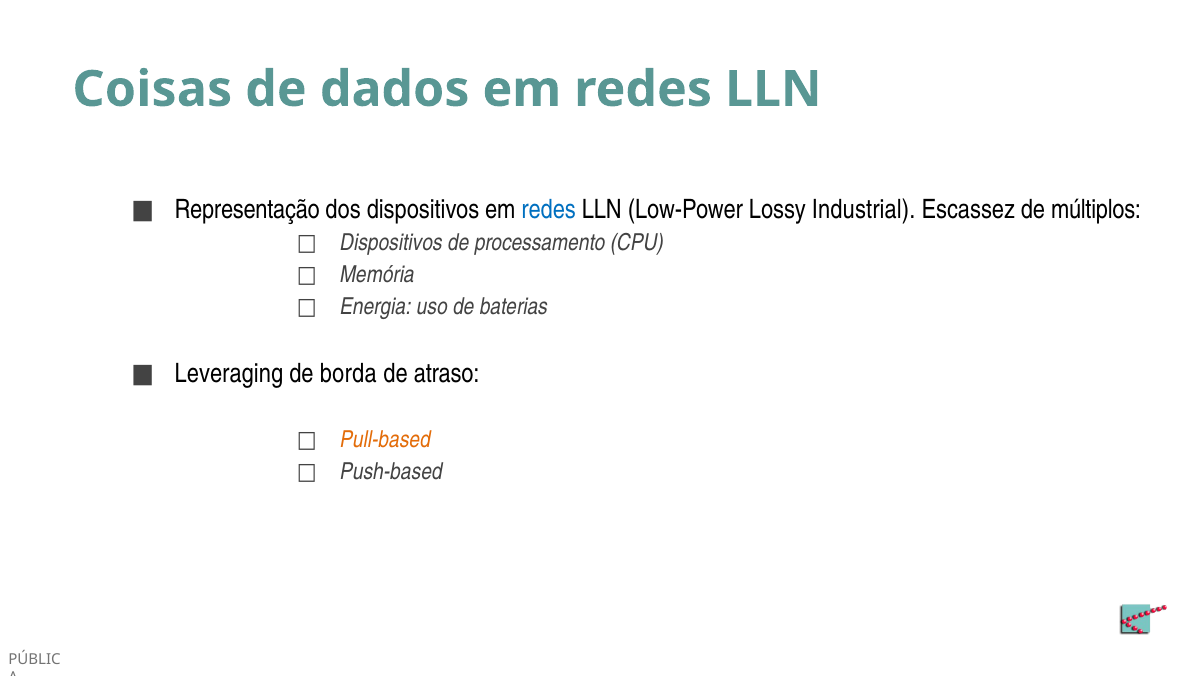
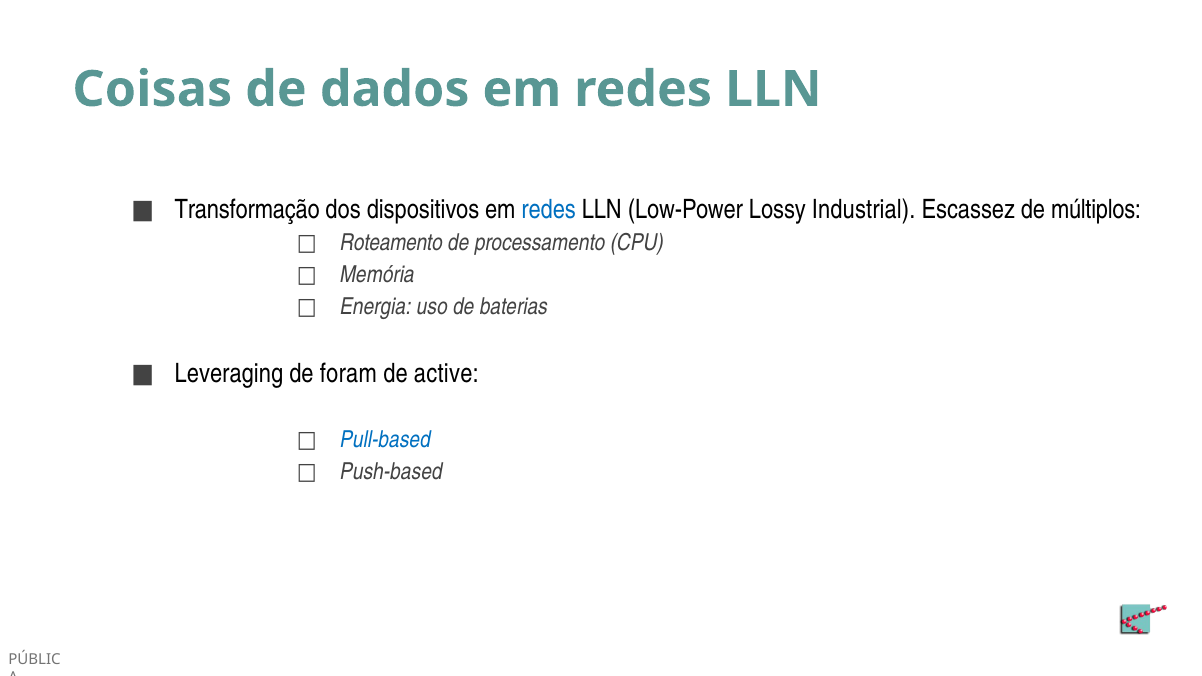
Representação: Representação -> Transformação (247, 209)
Dispositivos: Dispositivos -> Roteamento (391, 243)
borda: borda -> foram (348, 374)
atraso: atraso -> active (446, 374)
Pull-based colour: orange -> blue (385, 439)
